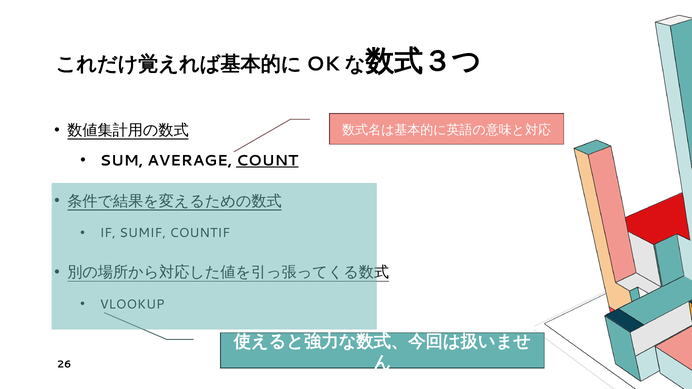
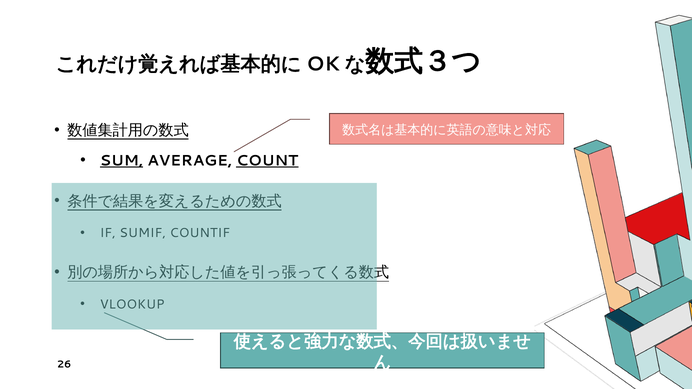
SUM underline: none -> present (121, 161)
